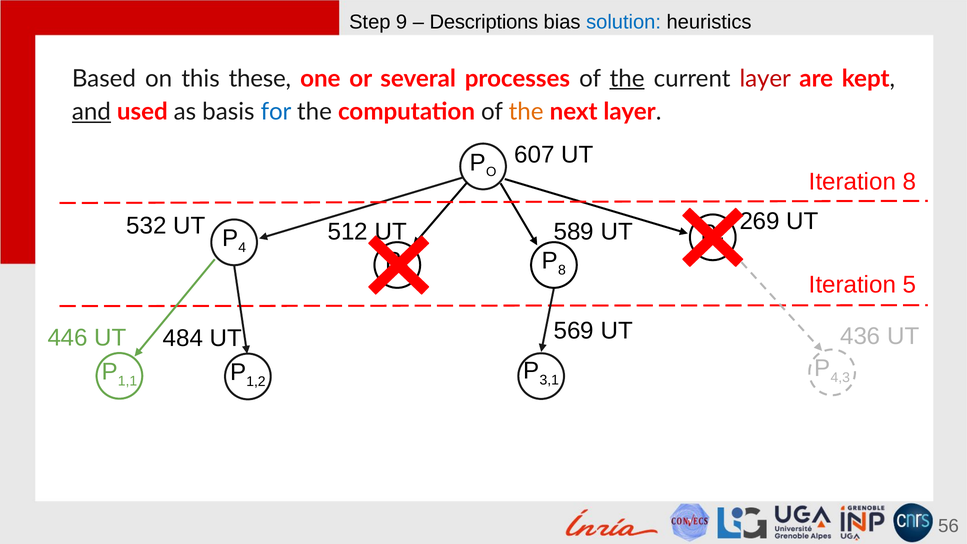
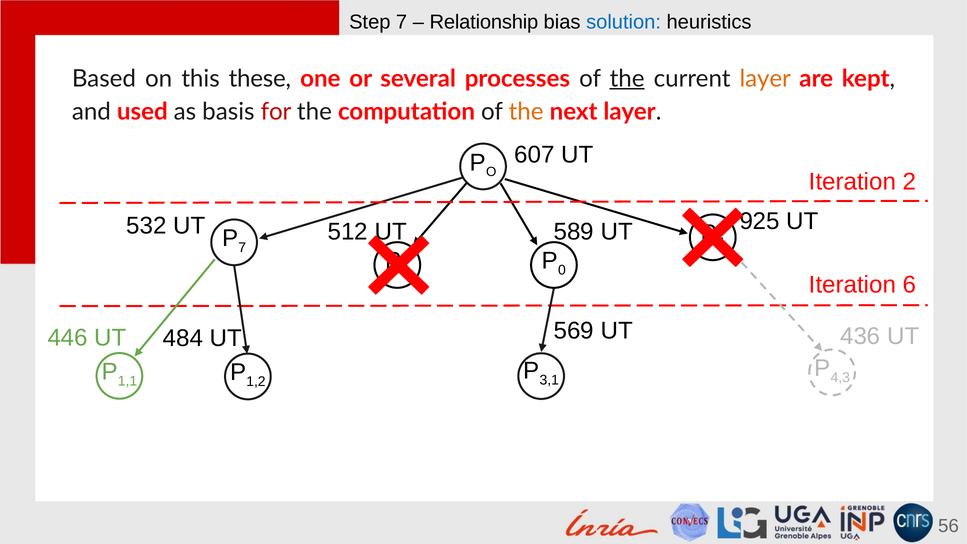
Step 9: 9 -> 7 (402, 22)
Descriptions: Descriptions -> Relationship (484, 22)
layer colour: red -> orange (765, 79)
and underline: present -> none (91, 112)
for colour: blue -> red (276, 112)
Iteration 8: 8 -> 2 (909, 182)
269: 269 -> 925 (760, 221)
4: 4 -> 7 (242, 248)
8: 8 -> 0 (562, 270)
5: 5 -> 6 (909, 285)
